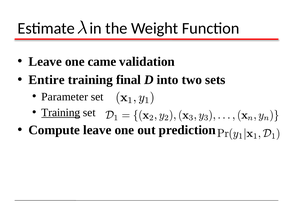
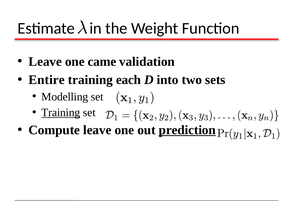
final: final -> each (128, 80)
Parameter: Parameter -> Modelling (65, 97)
prediction underline: none -> present (187, 130)
